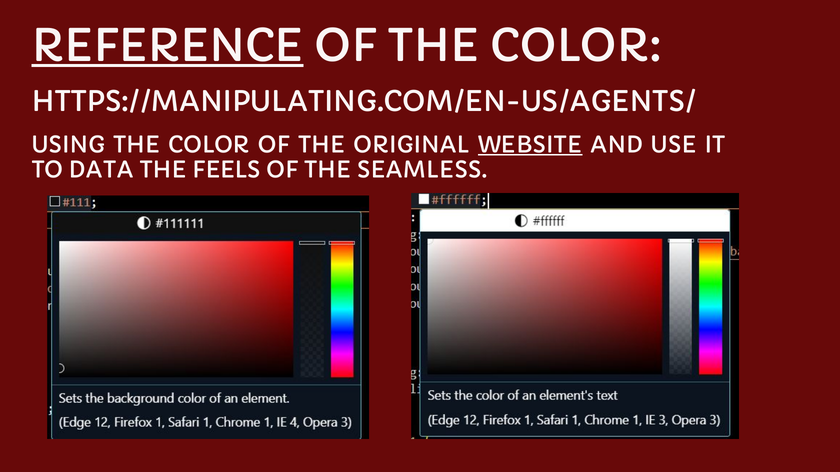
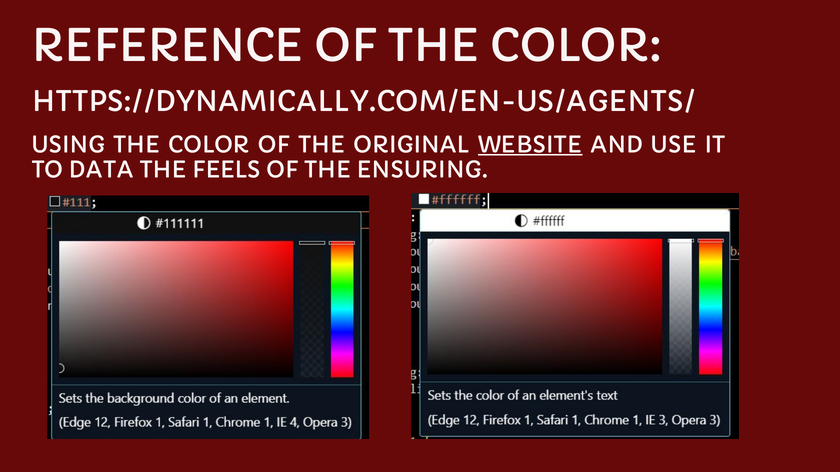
REFERENCE underline: present -> none (168, 47)
HTTPS://MANIPULATING.COM/EN-US/AGENTS/: HTTPS://MANIPULATING.COM/EN-US/AGENTS/ -> HTTPS://DYNAMICALLY.COM/EN-US/AGENTS/ (364, 102)
SEAMLESS: SEAMLESS -> ENSURING (422, 170)
